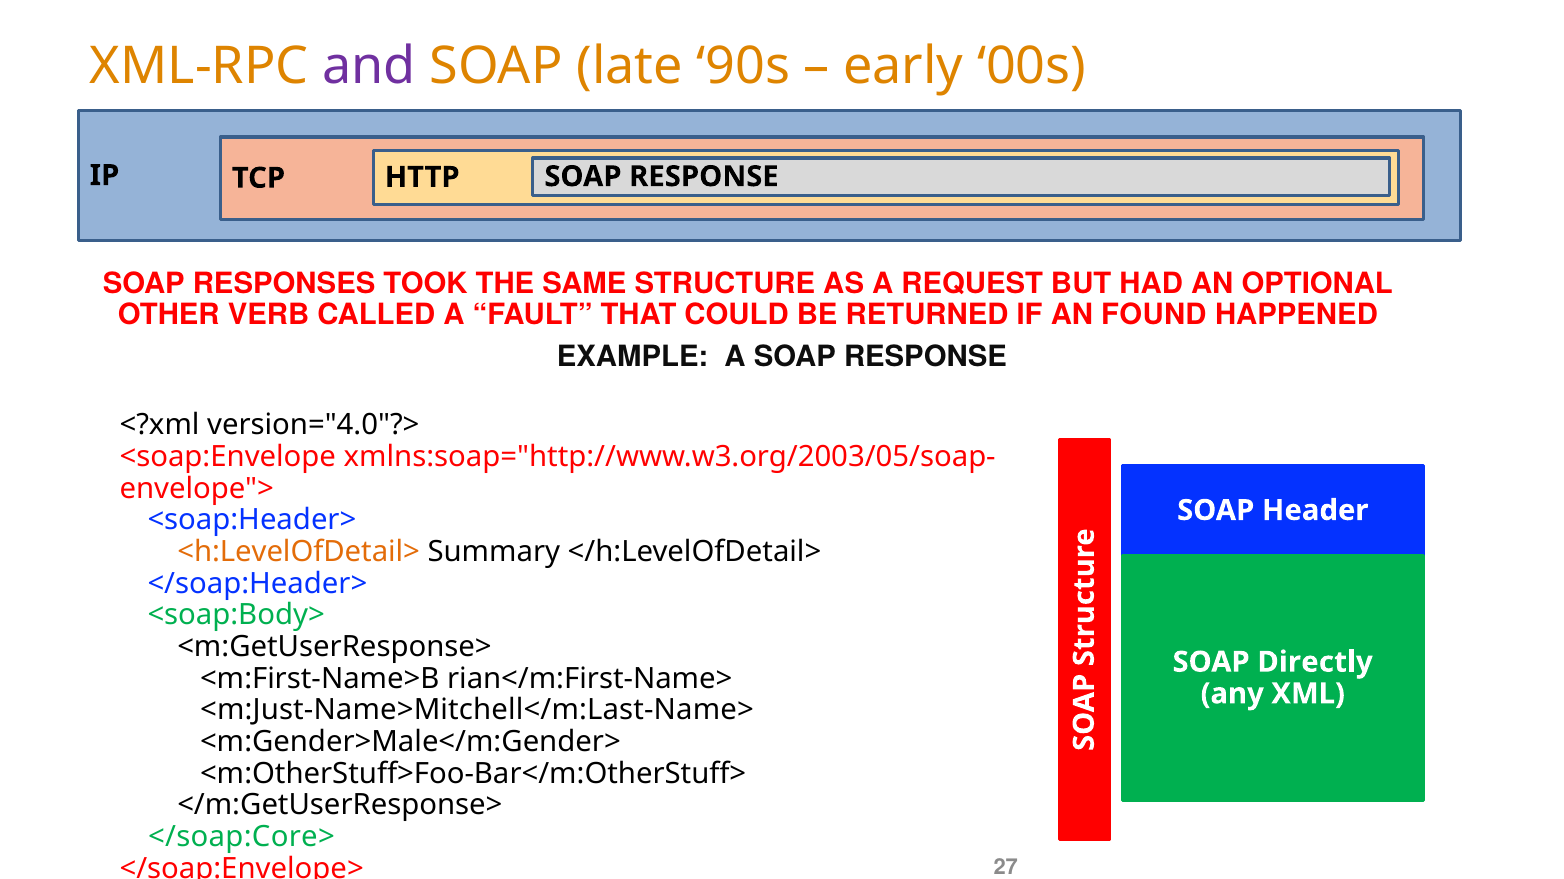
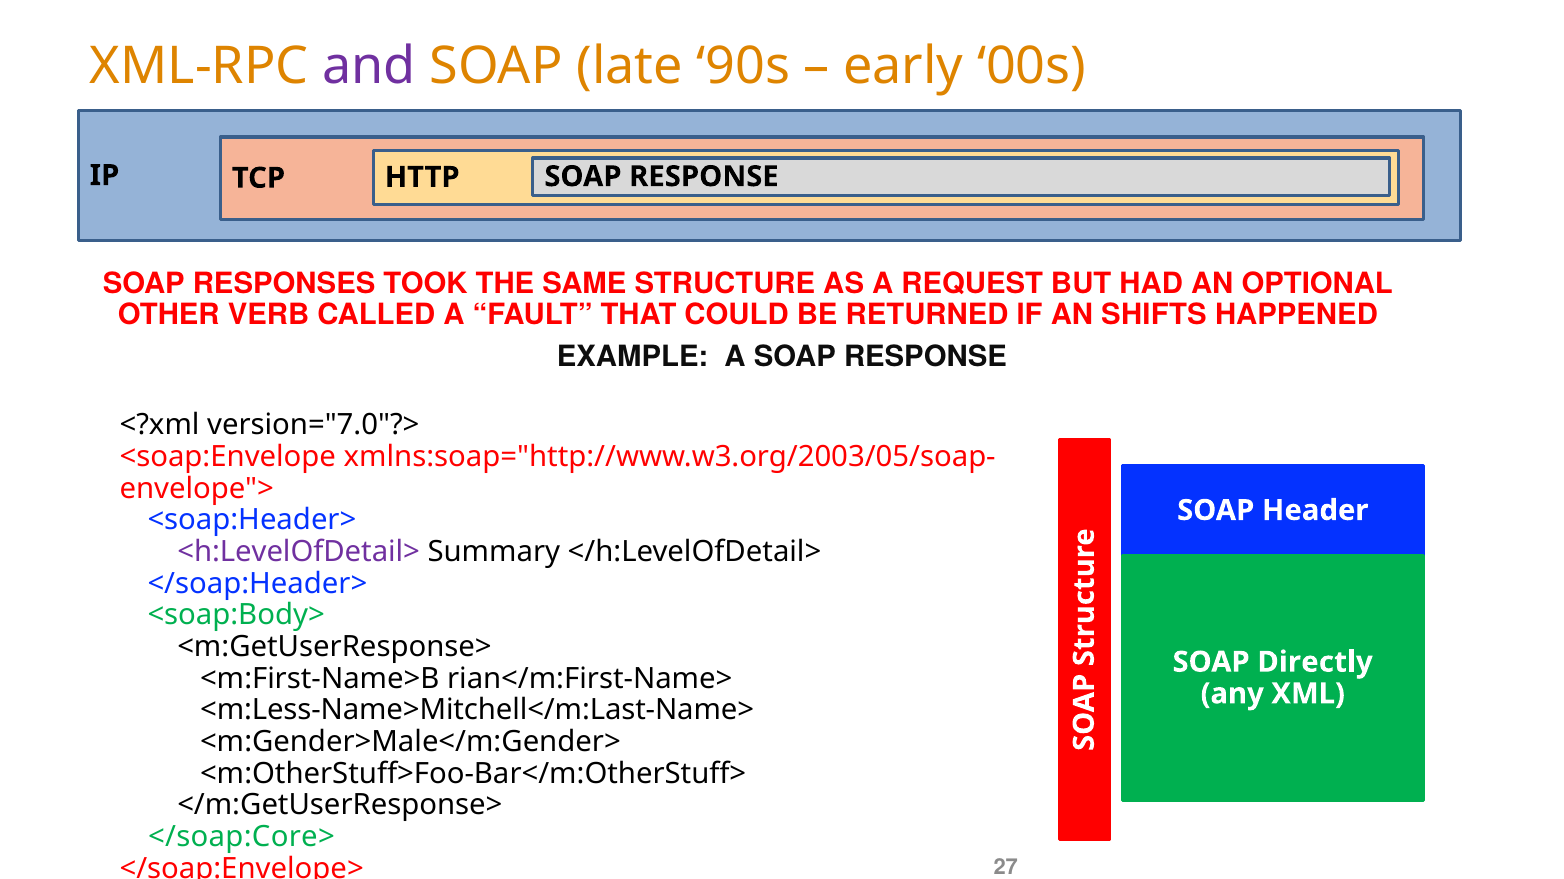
FOUND: FOUND -> SHIFTS (1154, 315)
version="4.0"?>: version="4.0"?> -> version="7.0"?> (313, 426)
<h:LevelOfDetail> colour: orange -> purple (299, 552)
<m:Just-Name>Mitchell</m:Last-Name>: <m:Just-Name>Mitchell</m:Last-Name> -> <m:Less-Name>Mitchell</m:Last-Name> (477, 711)
